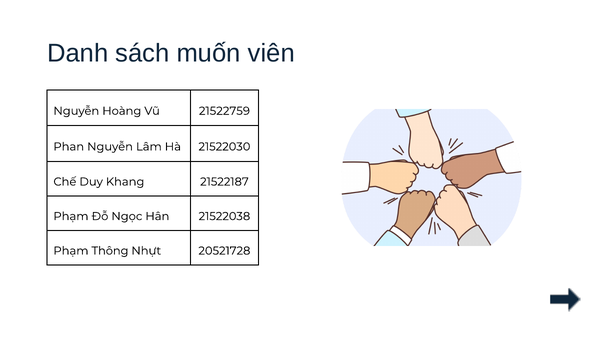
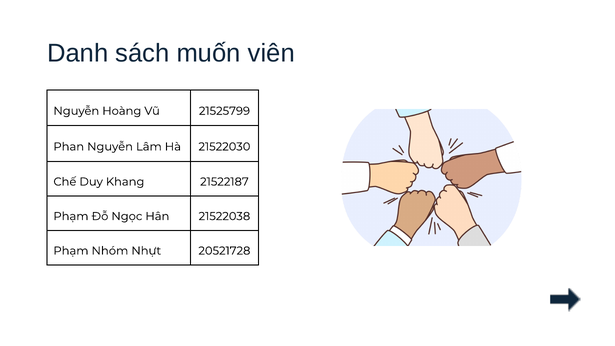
21522759: 21522759 -> 21525799 (224, 111)
Thông: Thông -> Nhóm (110, 251)
